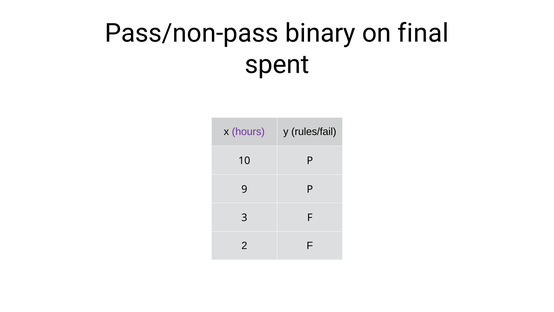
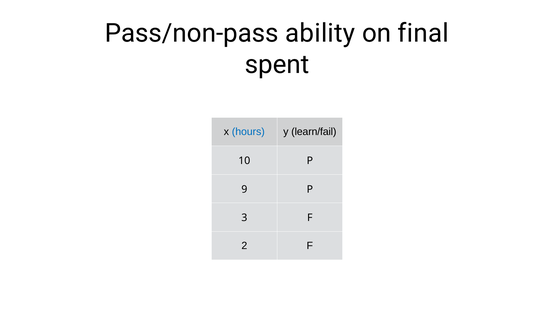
binary: binary -> ability (320, 33)
hours colour: purple -> blue (248, 132)
rules/fail: rules/fail -> learn/fail (314, 132)
